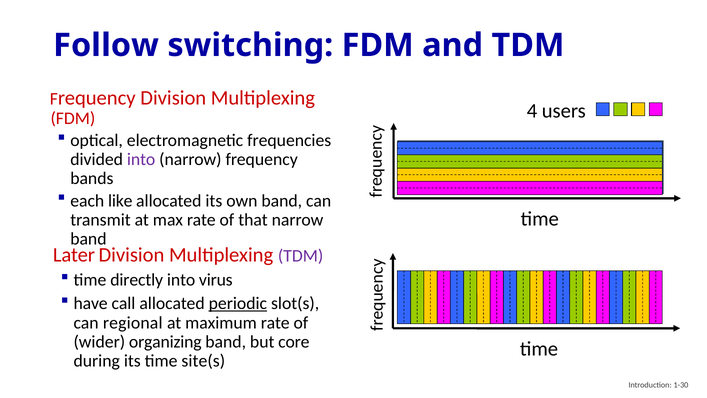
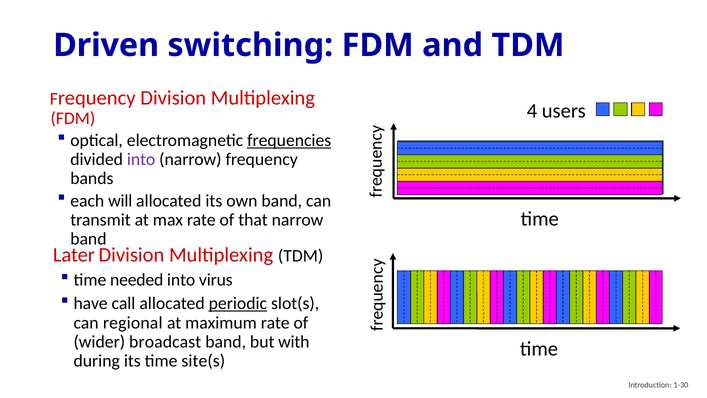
Follow: Follow -> Driven (106, 45)
frequencies underline: none -> present (289, 140)
like: like -> will (120, 201)
TDM colour: purple -> black (301, 256)
directly: directly -> needed (137, 280)
organizing: organizing -> broadcast (165, 341)
core: core -> with (294, 341)
